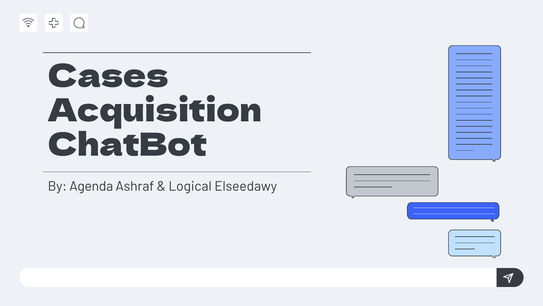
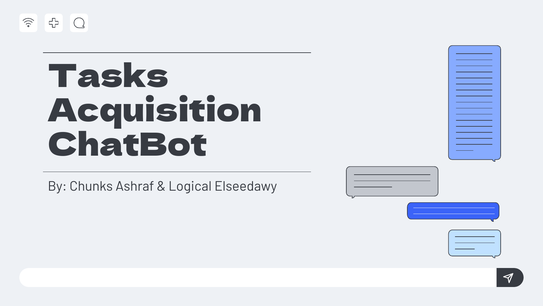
Cases: Cases -> Tasks (108, 77)
Agenda: Agenda -> Chunks (91, 186)
